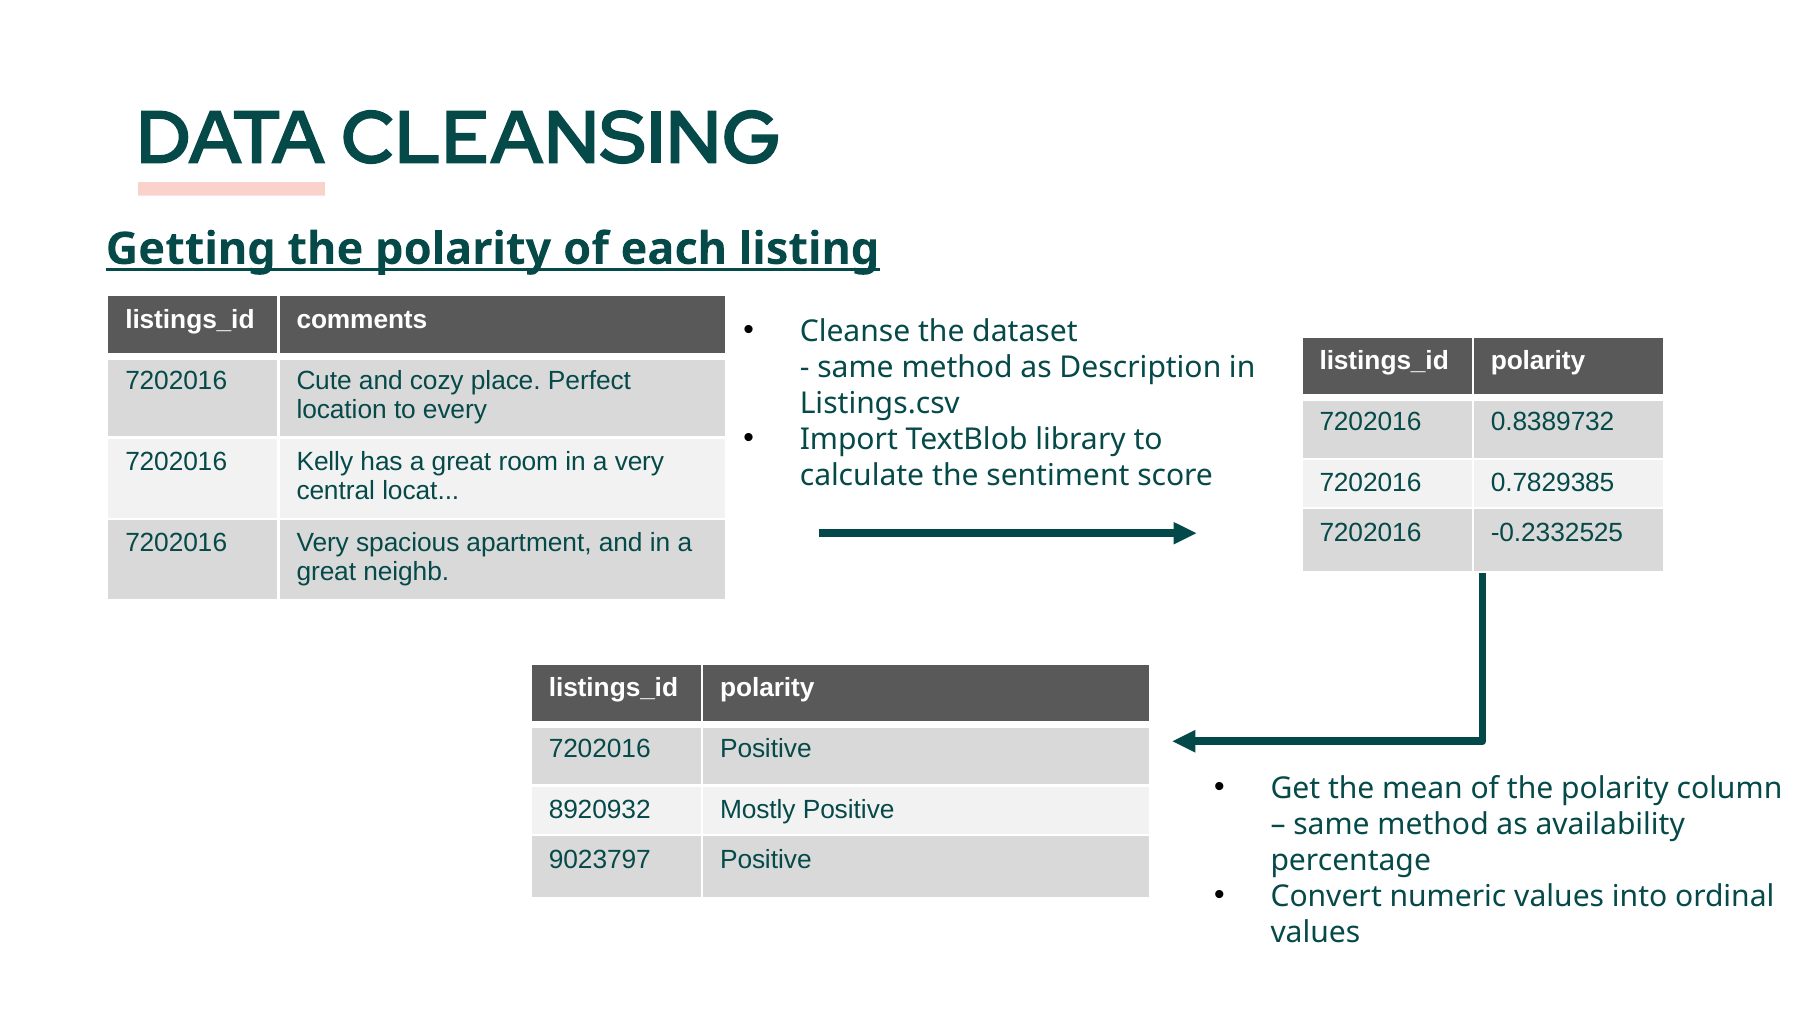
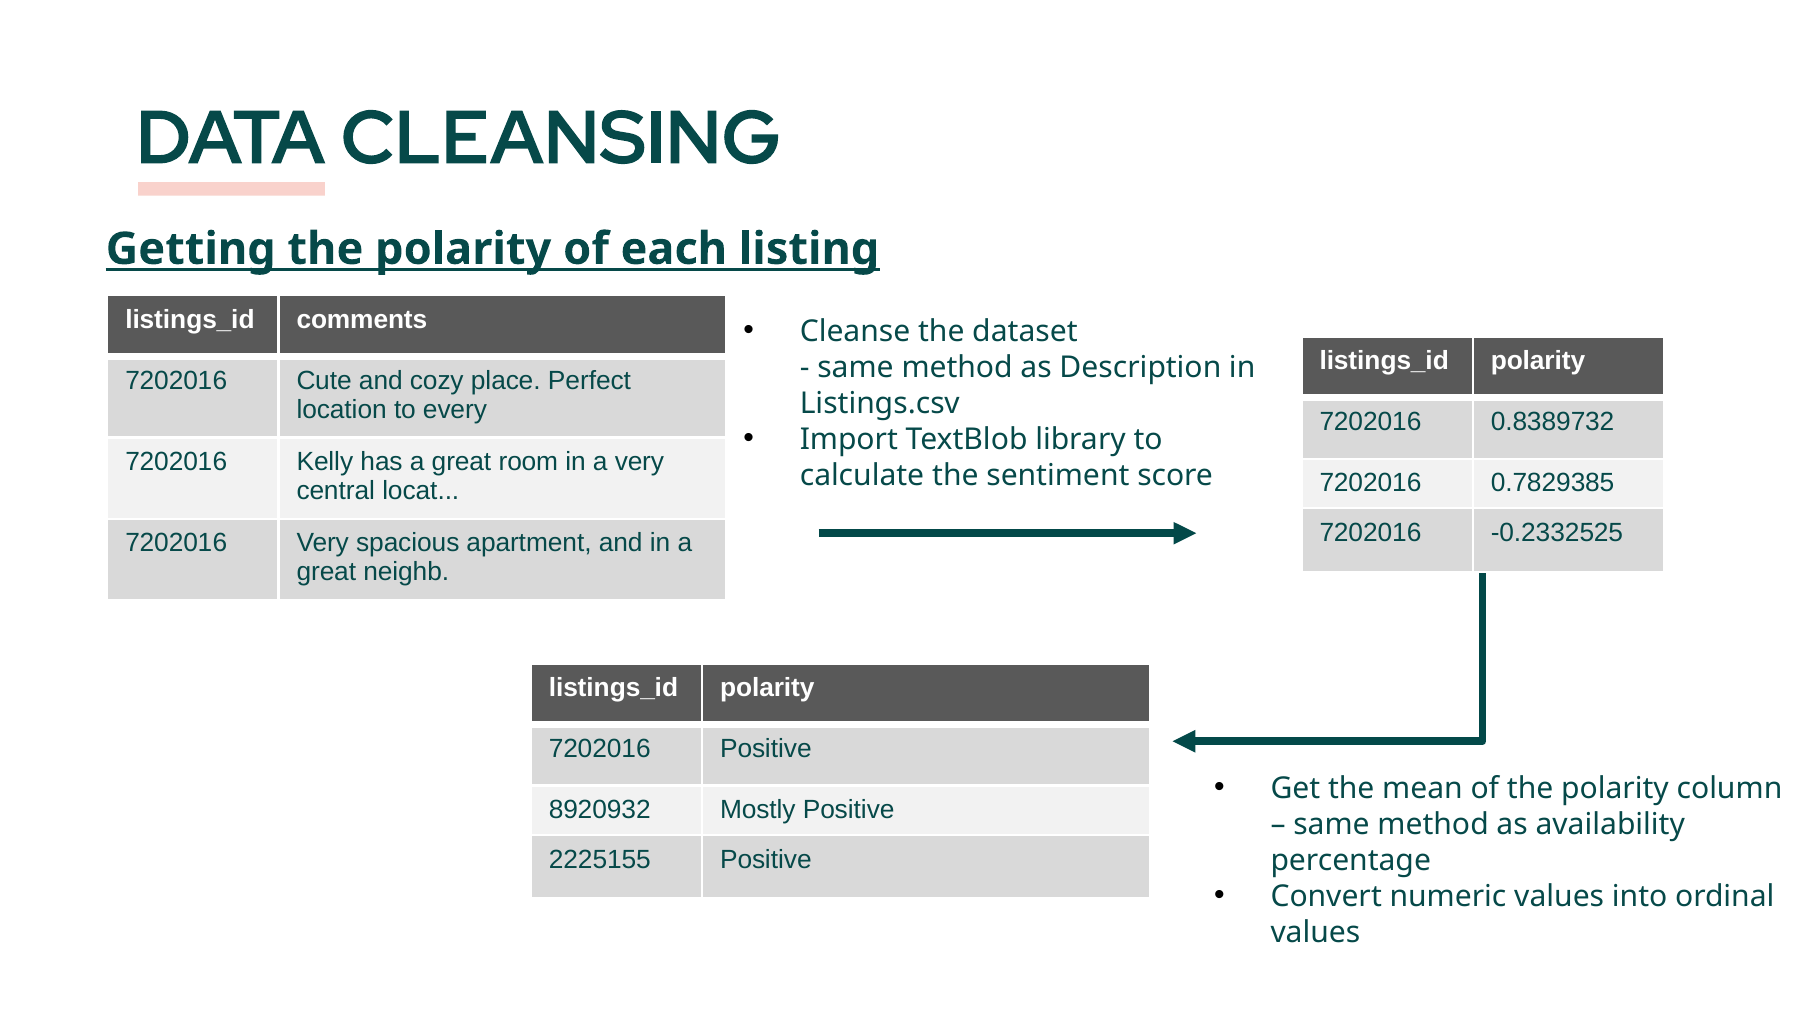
9023797: 9023797 -> 2225155 (600, 860)
